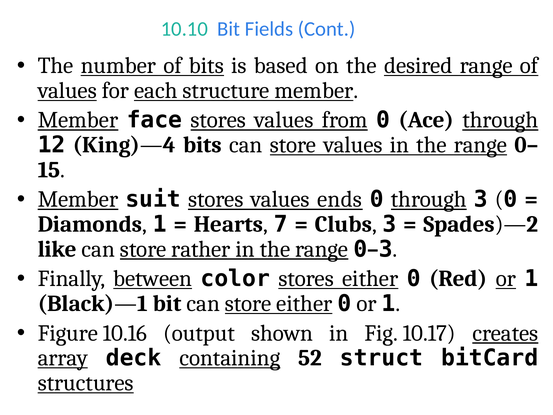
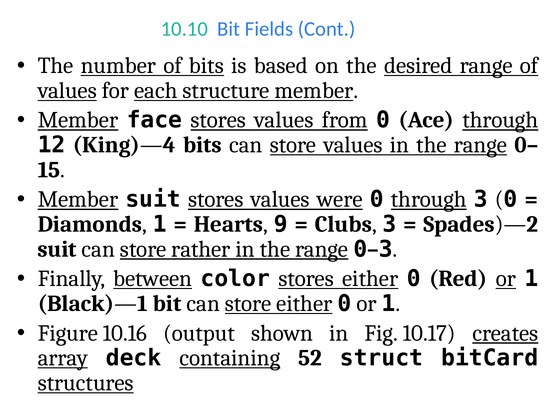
ends: ends -> were (340, 199)
7: 7 -> 9 (281, 224)
like: like -> suit (57, 249)
